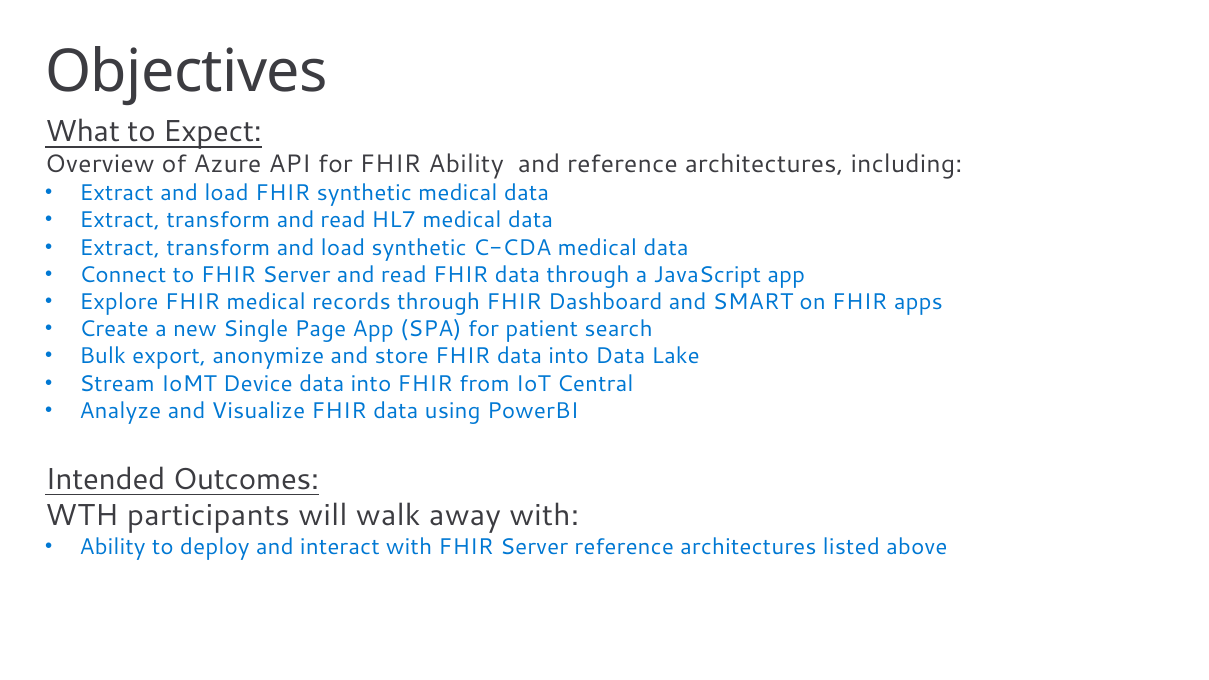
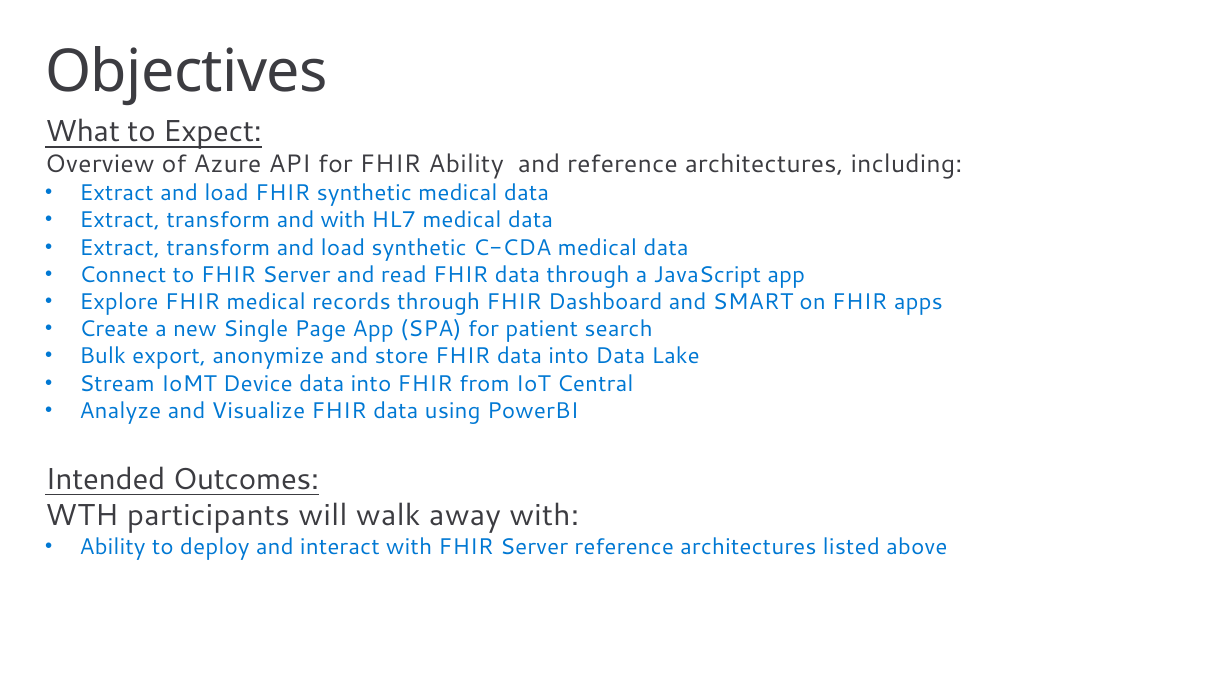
transform and read: read -> with (343, 220)
